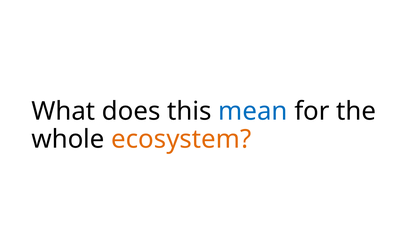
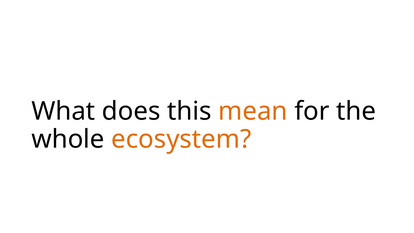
mean colour: blue -> orange (253, 111)
